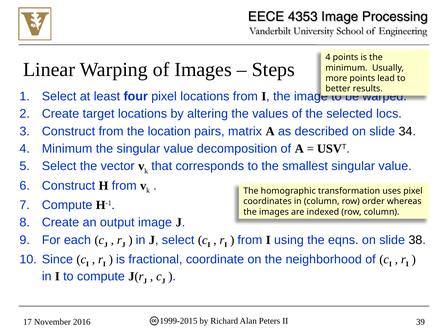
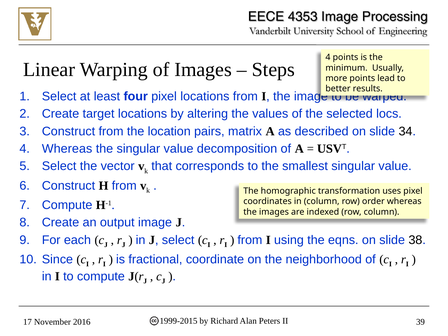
4 Minimum: Minimum -> Whereas (67, 149)
